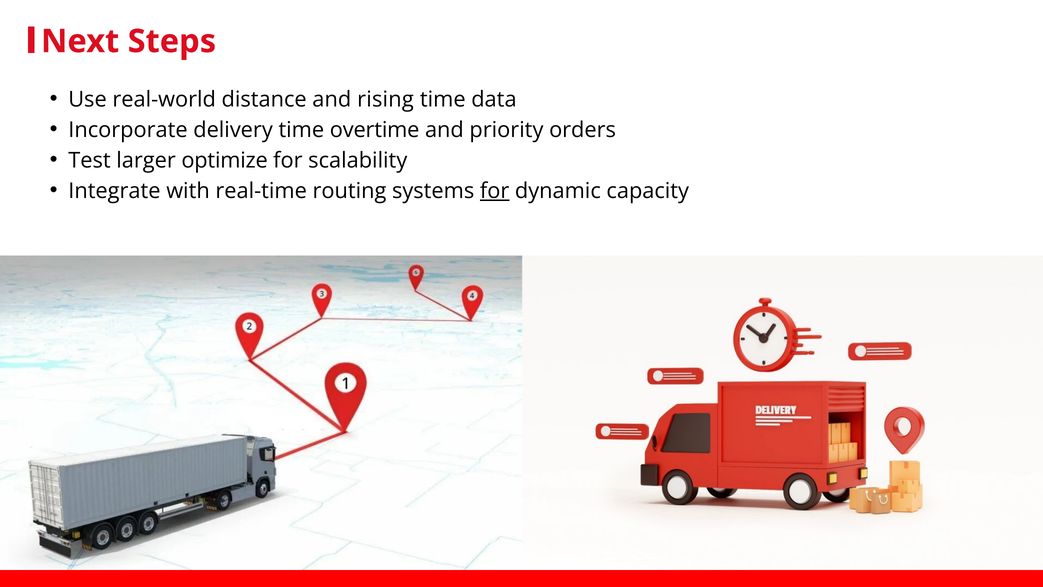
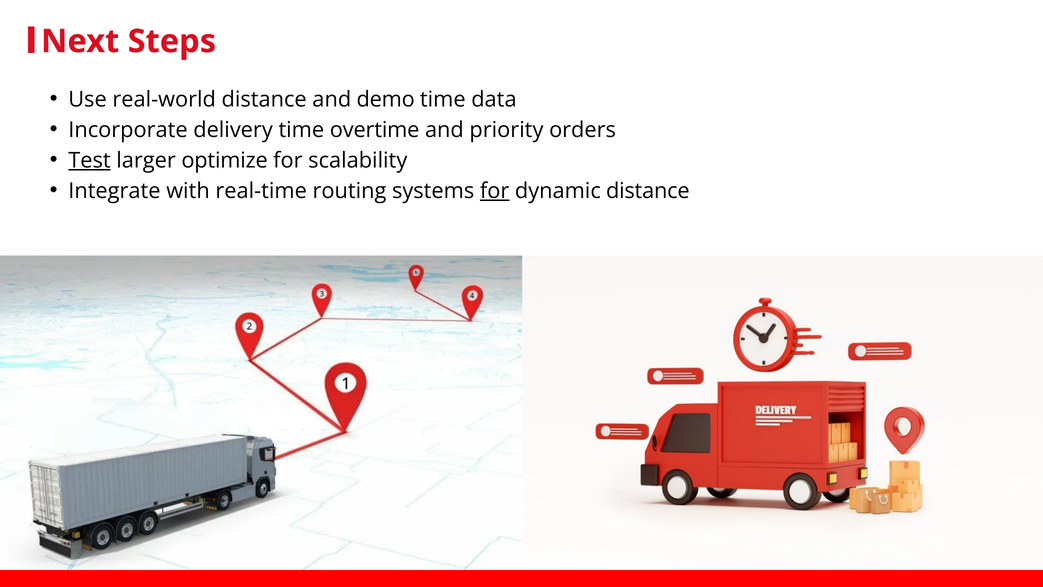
rising: rising -> demo (386, 99)
Test underline: none -> present (89, 160)
dynamic capacity: capacity -> distance (648, 191)
